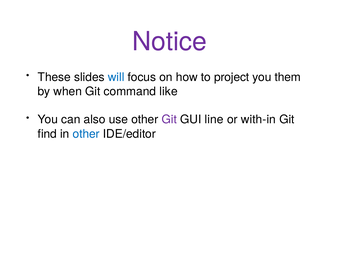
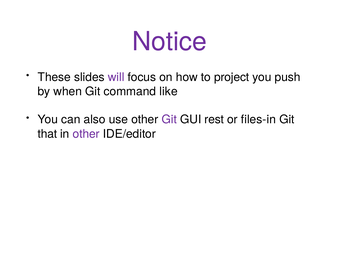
will colour: blue -> purple (116, 77)
them: them -> push (288, 77)
line: line -> rest (214, 120)
with-in: with-in -> files-in (258, 120)
find: find -> that (47, 134)
other colour: blue -> purple (86, 134)
